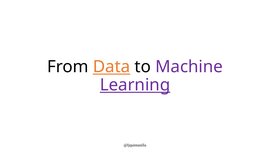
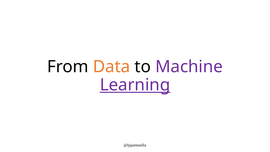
Data underline: present -> none (112, 67)
